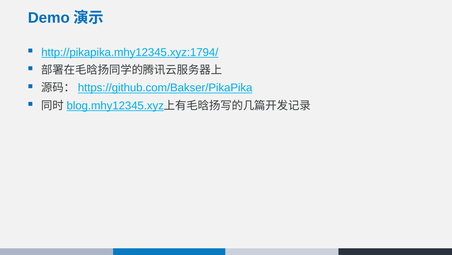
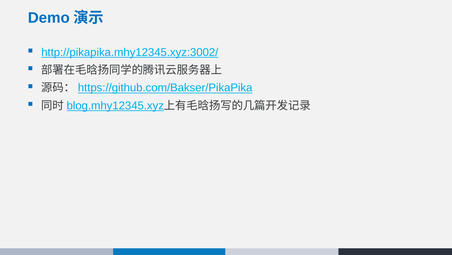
http://pikapika.mhy12345.xyz:1794/: http://pikapika.mhy12345.xyz:1794/ -> http://pikapika.mhy12345.xyz:3002/ (130, 52)
